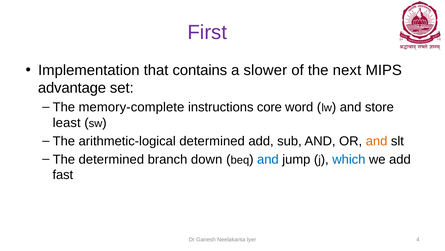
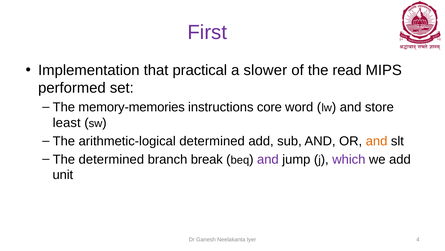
contains: contains -> practical (200, 70)
next: next -> read (347, 70)
advantage: advantage -> performed (72, 88)
memory-complete: memory-complete -> memory-memories (132, 107)
down: down -> break (207, 159)
and colour: blue -> purple (268, 159)
which colour: blue -> purple (349, 159)
fast: fast -> unit (63, 175)
